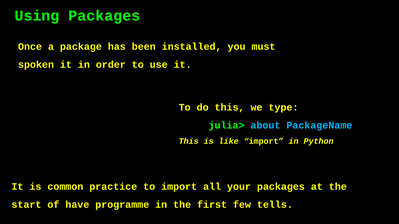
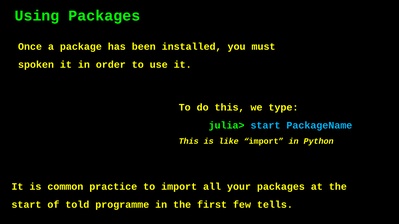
julia> about: about -> start (265, 126)
have: have -> told (77, 205)
